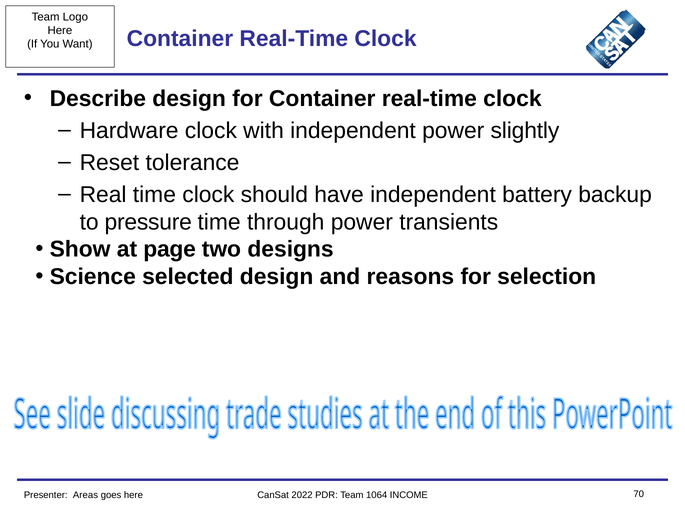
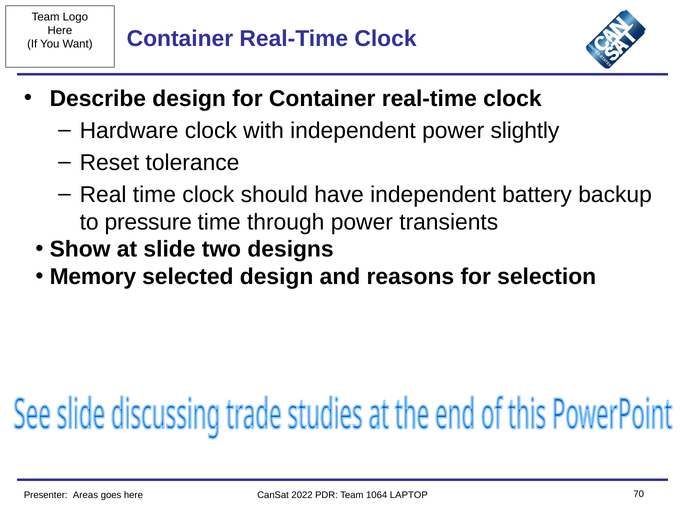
page: page -> slide (169, 249)
Science: Science -> Memory (93, 277)
INCOME: INCOME -> LAPTOP (409, 495)
